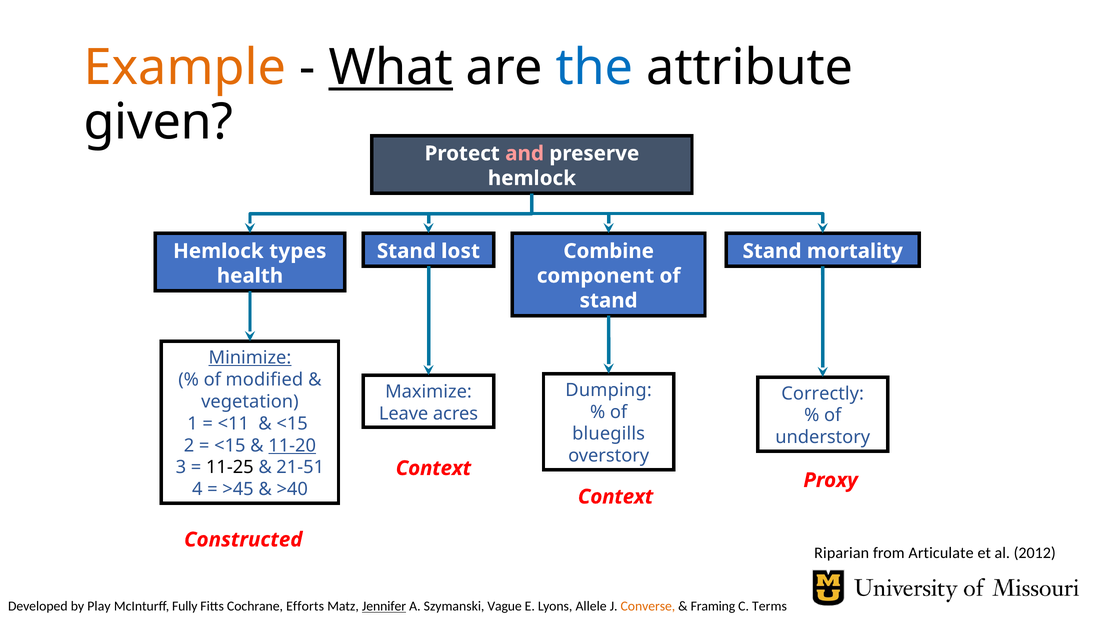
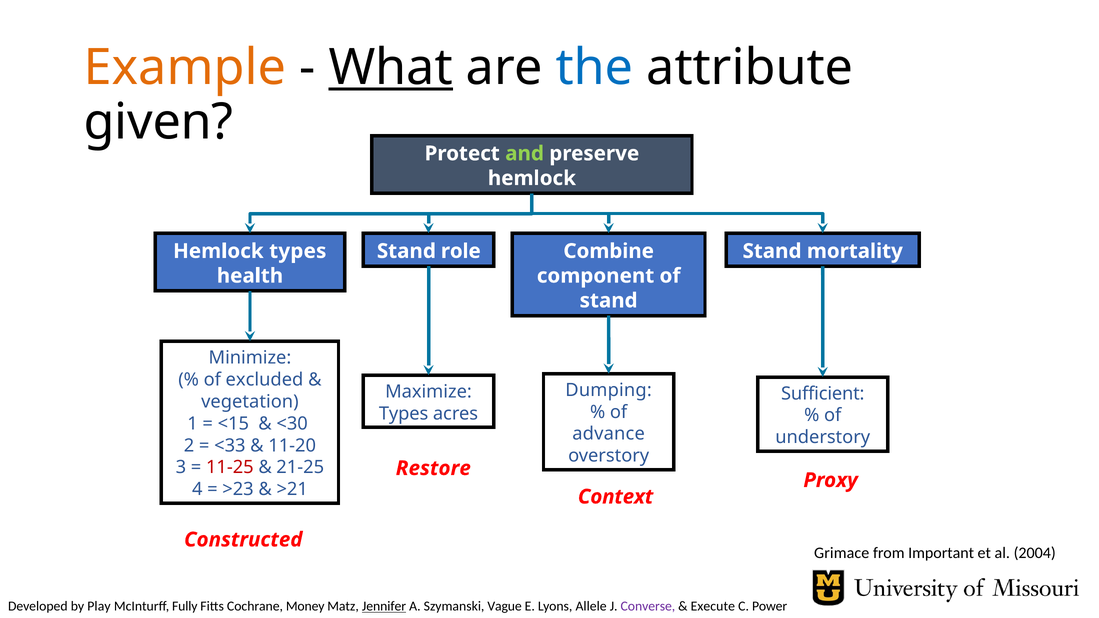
and colour: pink -> light green (525, 154)
lost: lost -> role (461, 251)
Minimize underline: present -> none (250, 358)
modified: modified -> excluded (264, 380)
Correctly: Correctly -> Sufficient (823, 394)
Leave: Leave -> Types (404, 414)
<11: <11 -> <15 (233, 424)
<15: <15 -> <30 (292, 424)
bluegills: bluegills -> advance (609, 434)
<15: <15 -> <33 (230, 446)
11-20 underline: present -> none (292, 446)
11-25 colour: black -> red (230, 468)
21-51: 21-51 -> 21-25 (300, 468)
Context: Context -> Restore (433, 468)
>45: >45 -> >23 (238, 490)
>40: >40 -> >21 (292, 490)
Riparian: Riparian -> Grimace (842, 553)
Articulate: Articulate -> Important (941, 553)
2012: 2012 -> 2004 (1035, 553)
Efforts: Efforts -> Money (305, 606)
Converse colour: orange -> purple (648, 606)
Framing: Framing -> Execute (713, 606)
Terms: Terms -> Power (770, 606)
